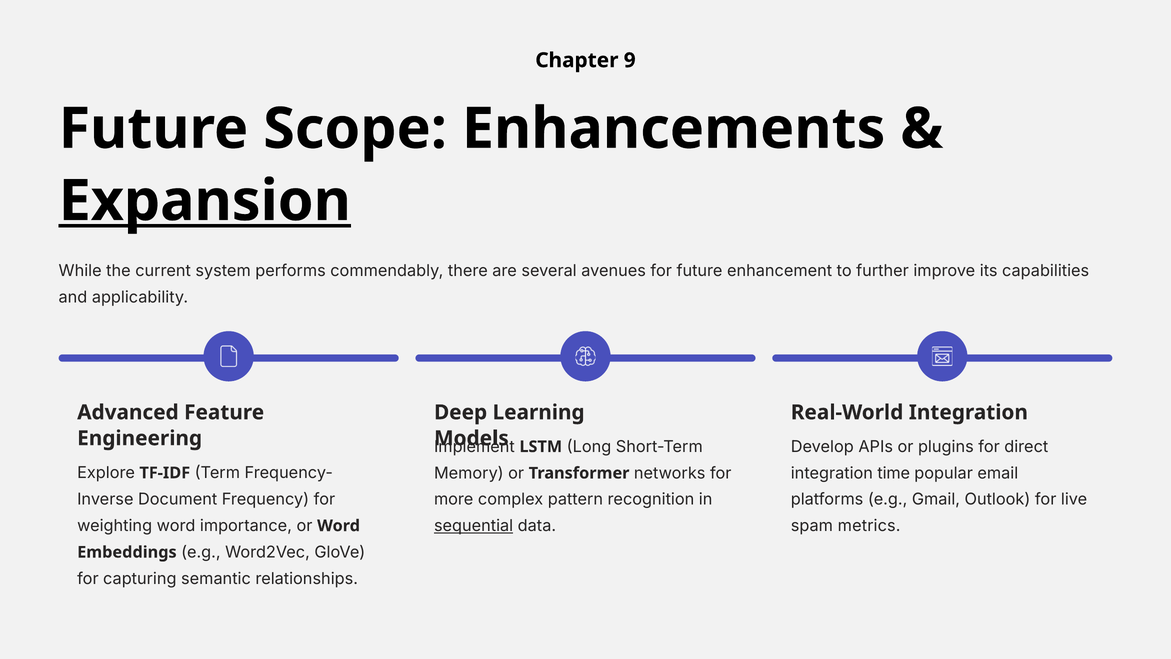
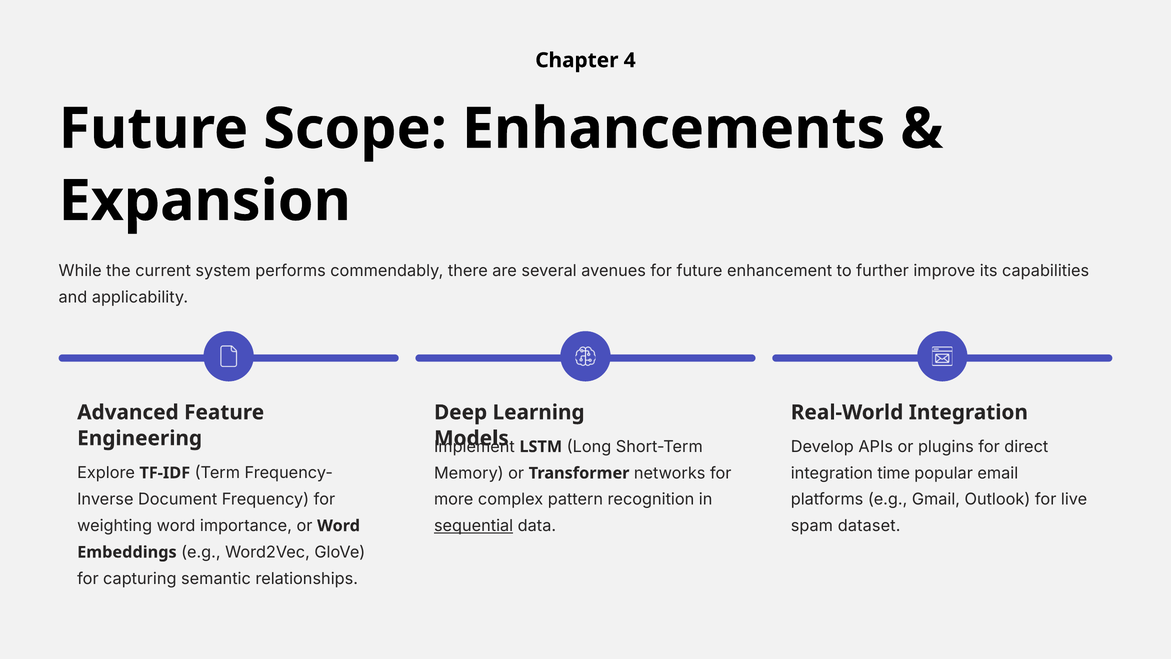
9: 9 -> 4 (630, 60)
Expansion underline: present -> none (205, 201)
metrics: metrics -> dataset (869, 526)
